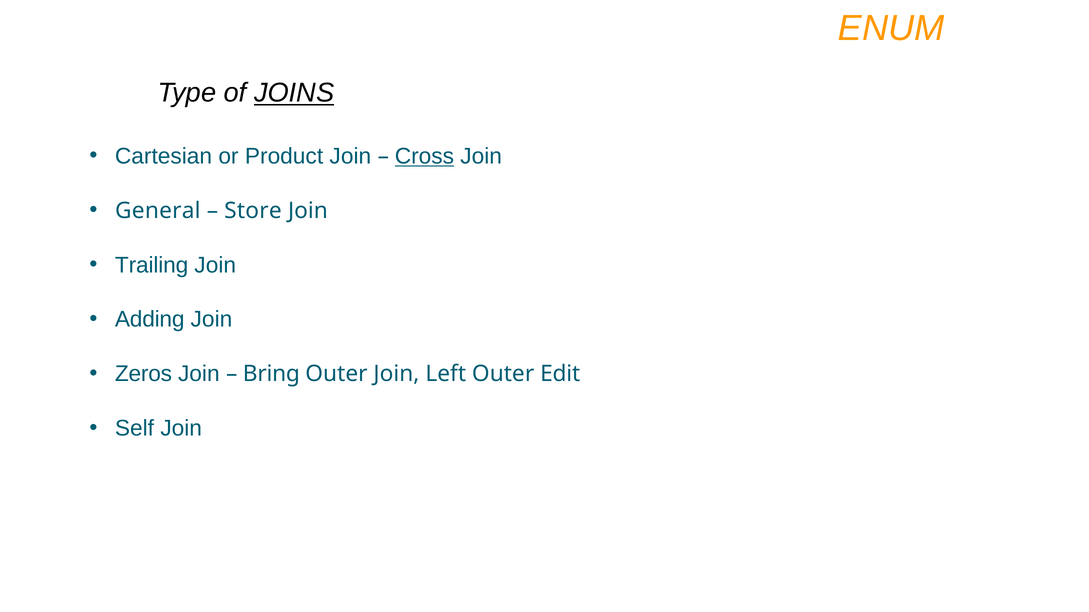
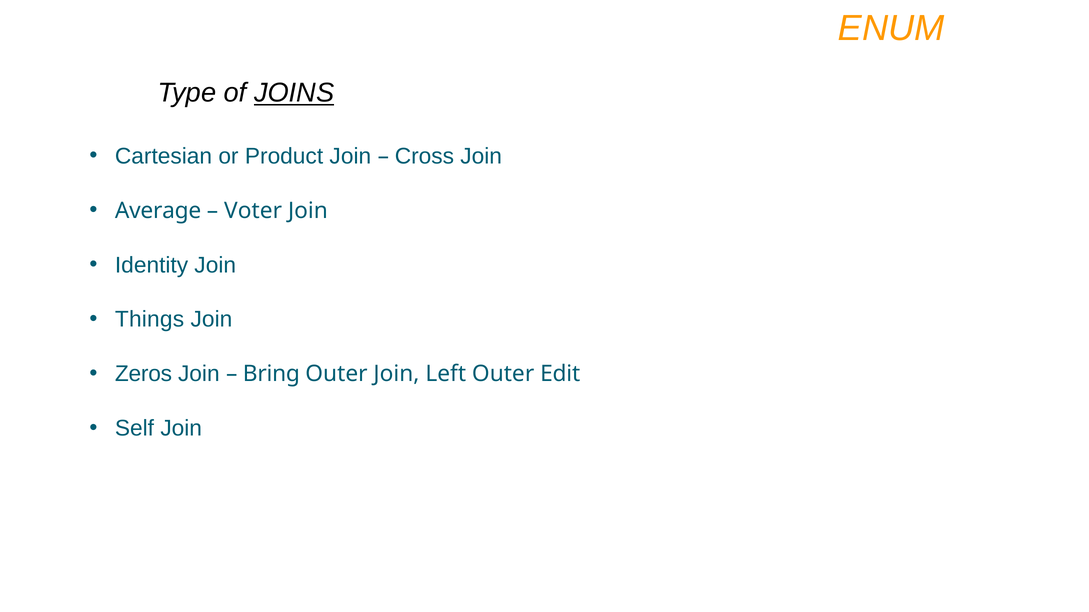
Cross underline: present -> none (424, 156)
General: General -> Average (158, 211)
Store: Store -> Voter (253, 211)
Trailing: Trailing -> Identity (152, 265)
Adding: Adding -> Things (150, 320)
